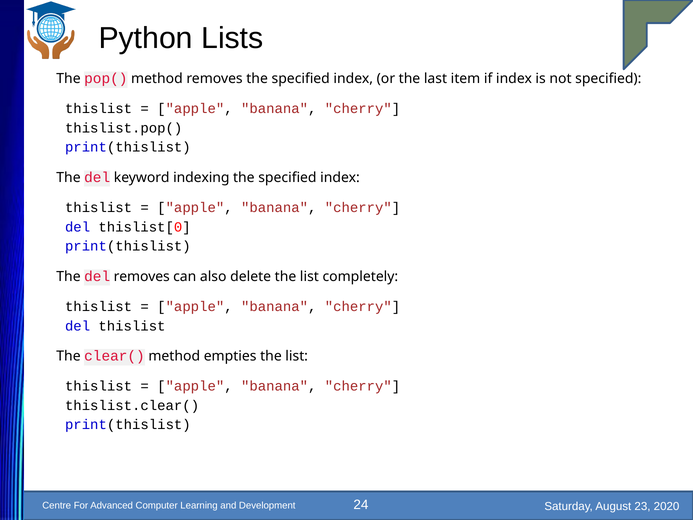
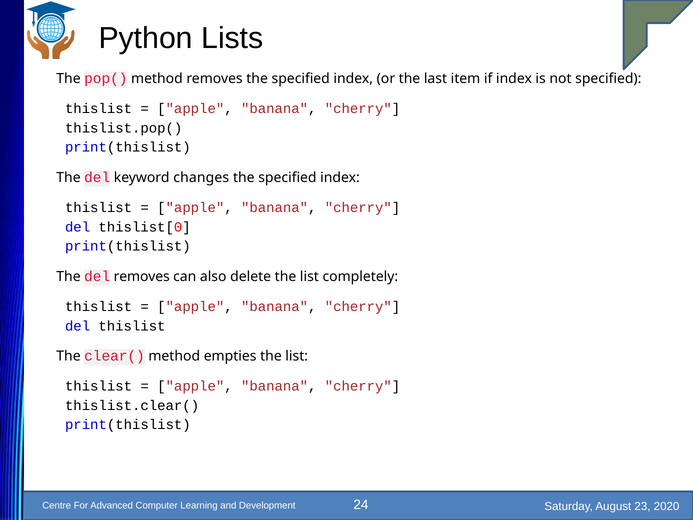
indexing: indexing -> changes (201, 178)
